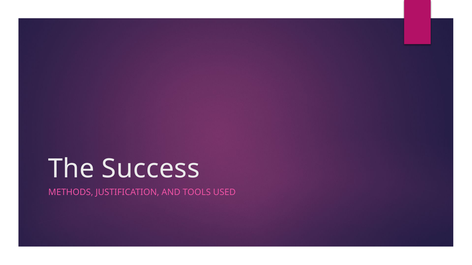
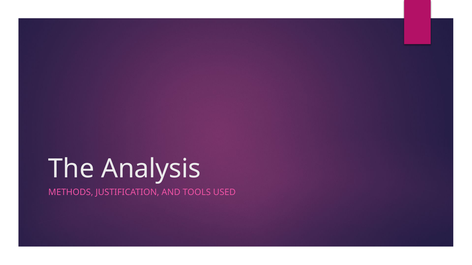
Success: Success -> Analysis (151, 169)
